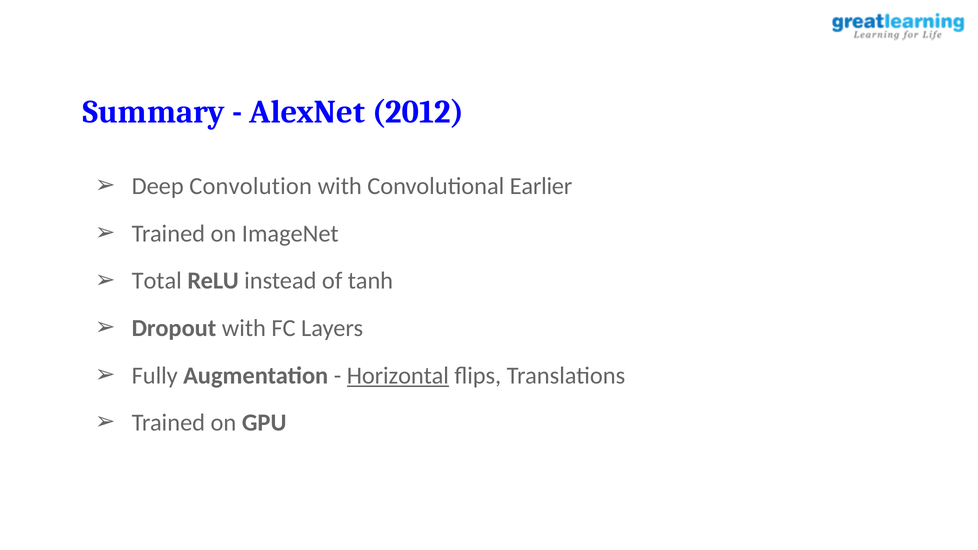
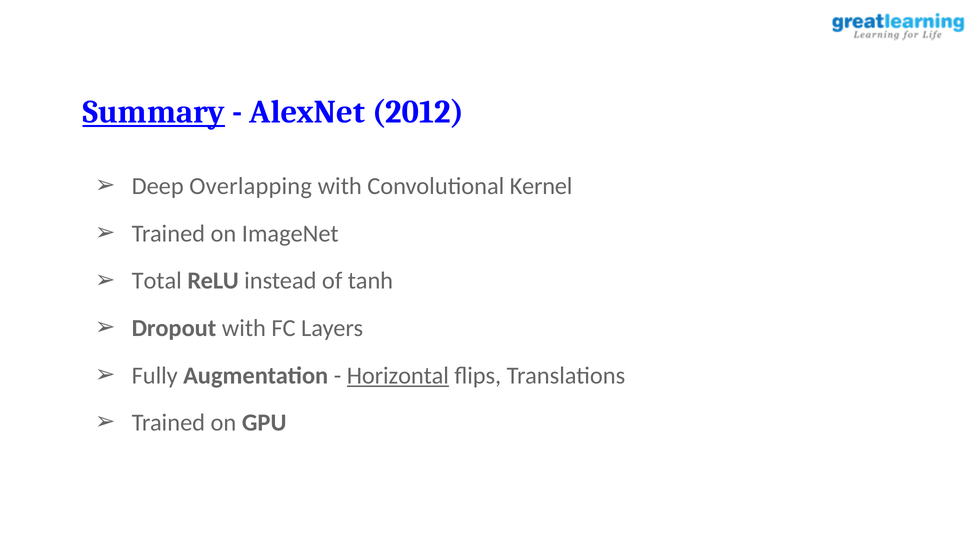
Summary underline: none -> present (154, 112)
Convolution: Convolution -> Overlapping (251, 186)
Earlier: Earlier -> Kernel (541, 186)
